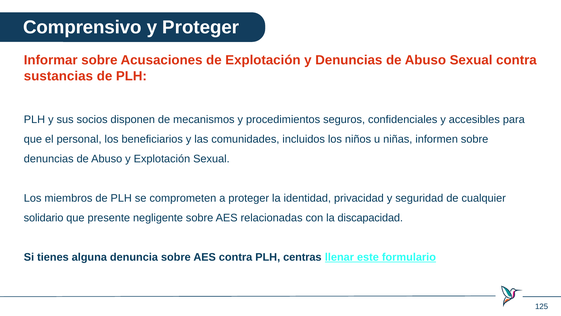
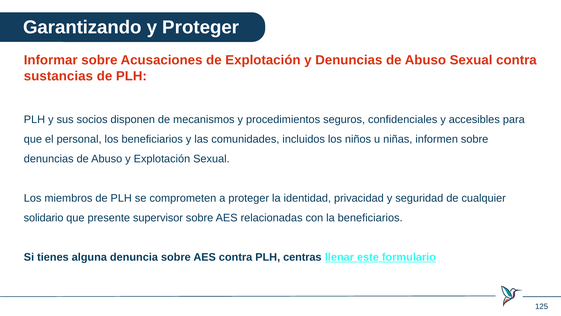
Comprensivo: Comprensivo -> Garantizando (82, 27)
negligente: negligente -> supervisor (158, 218)
la discapacidad: discapacidad -> beneficiarios (370, 218)
